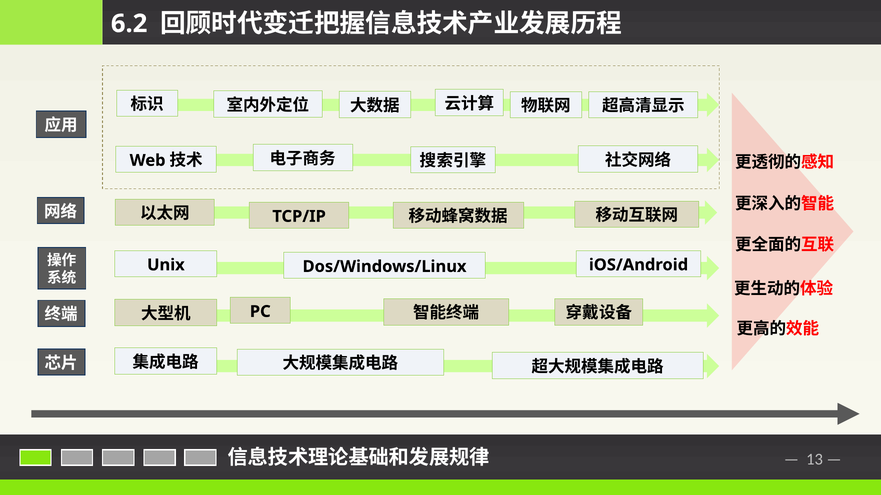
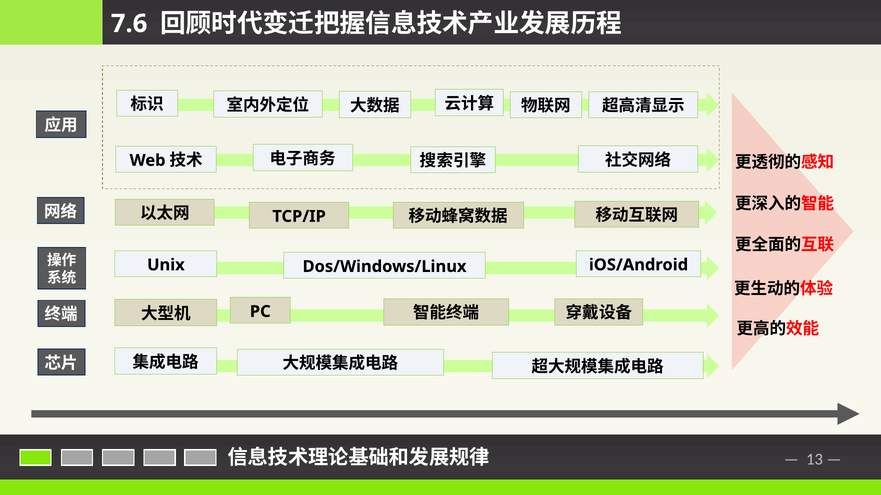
6.2: 6.2 -> 7.6 (129, 24)
